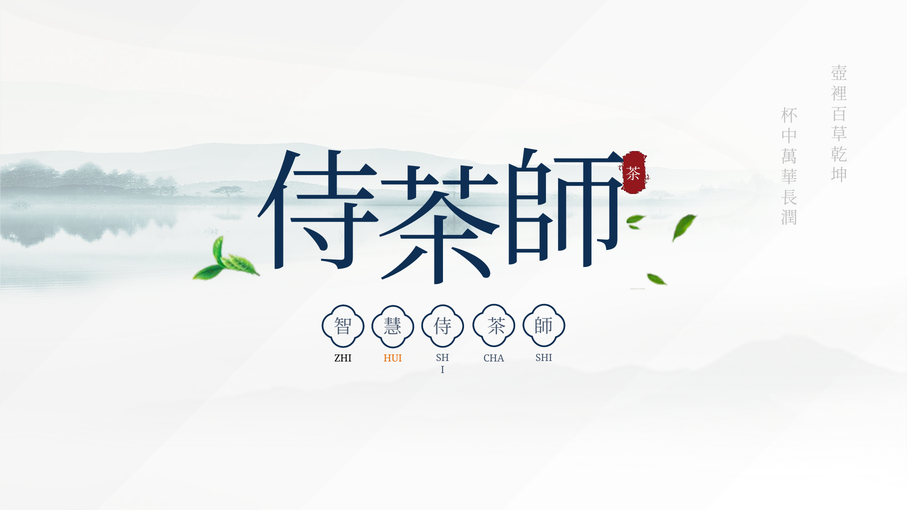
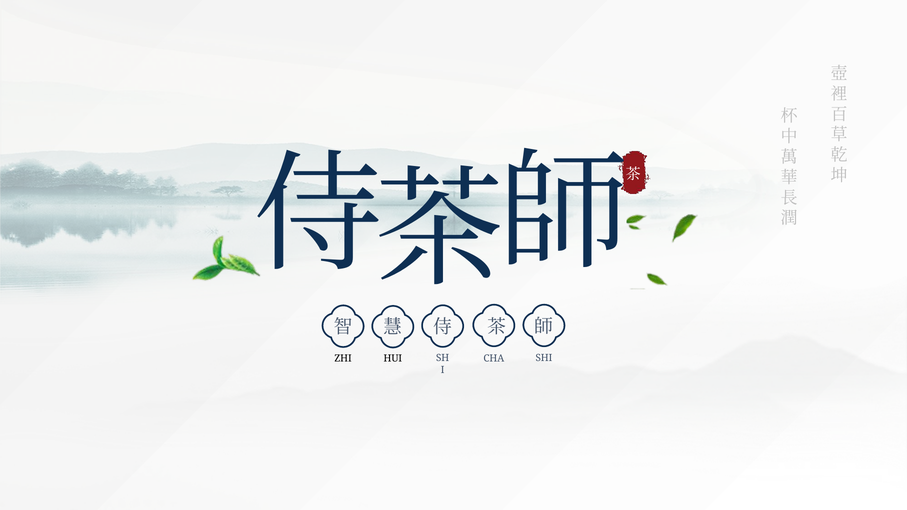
HUI colour: orange -> black (393, 359)
